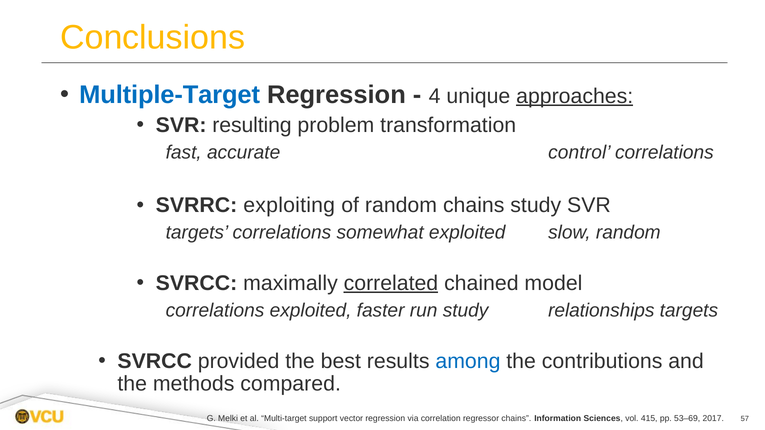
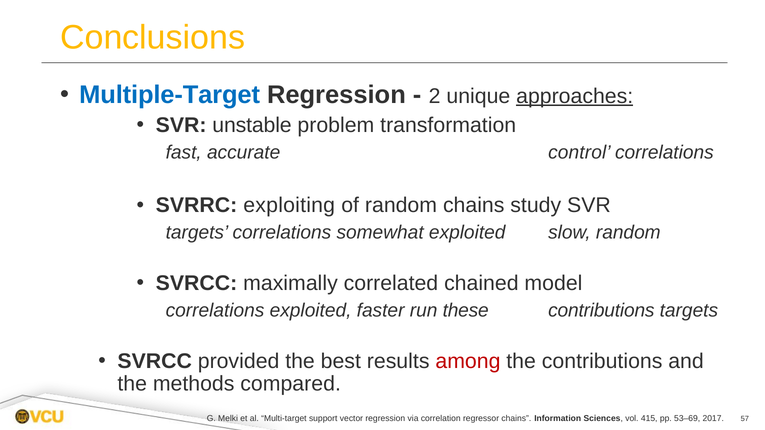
4: 4 -> 2 (435, 96)
resulting: resulting -> unstable (252, 125)
correlated underline: present -> none (391, 283)
run study: study -> these (466, 311)
relationships: relationships -> contributions (601, 311)
among colour: blue -> red (468, 361)
